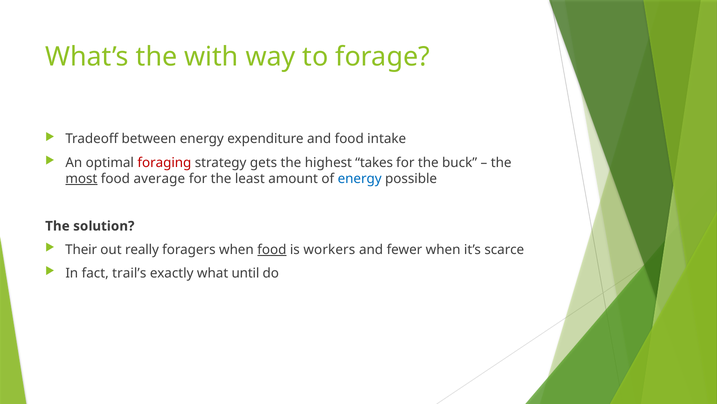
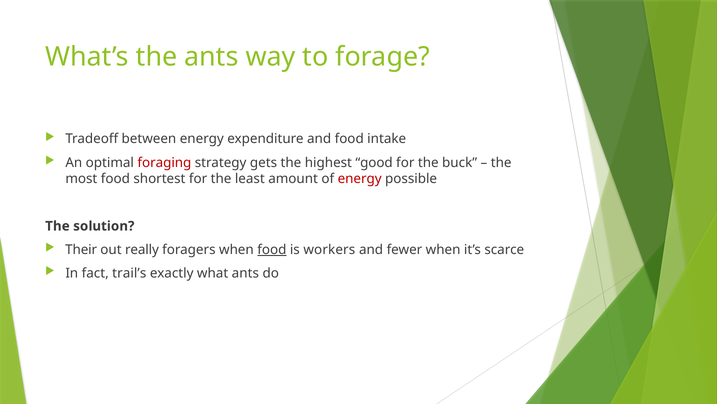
the with: with -> ants (211, 57)
takes: takes -> good (374, 162)
most underline: present -> none (81, 179)
average: average -> shortest (159, 179)
energy colour: blue -> red (360, 179)
what until: until -> ants (245, 273)
